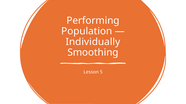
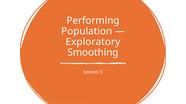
Individually: Individually -> Exploratory (93, 42)
